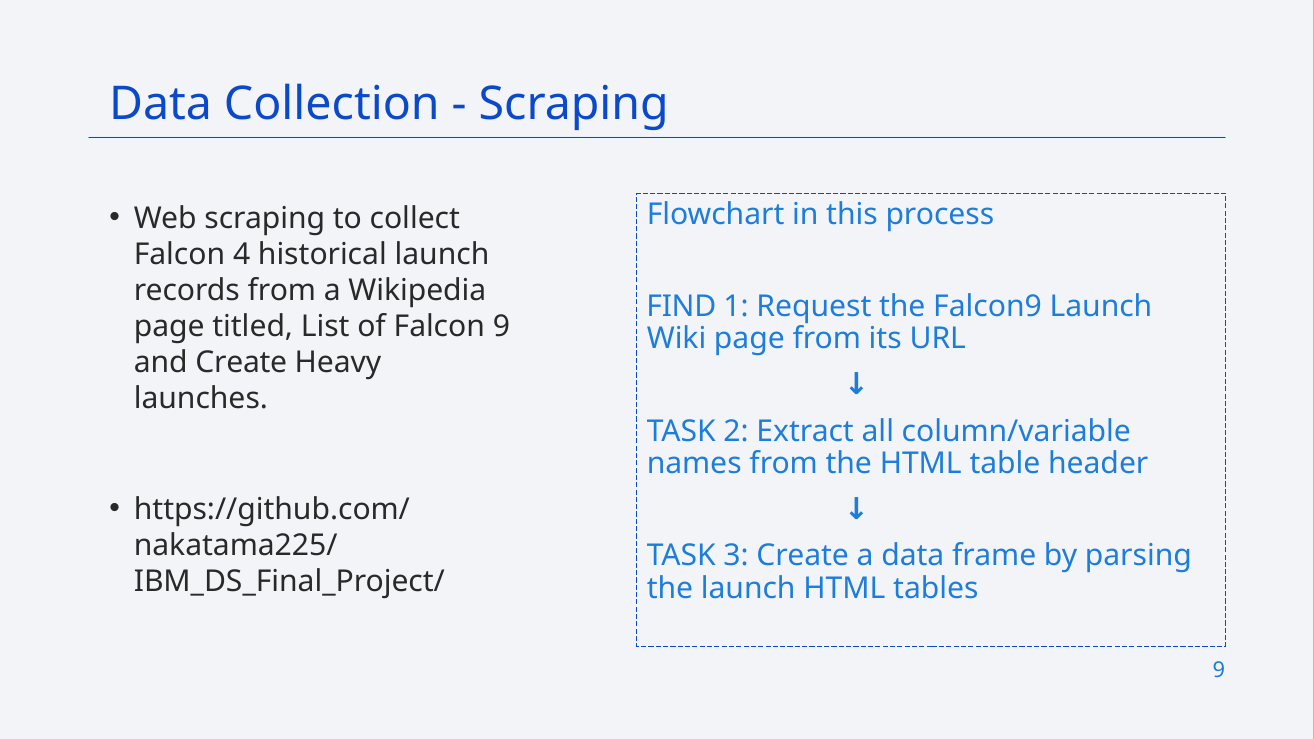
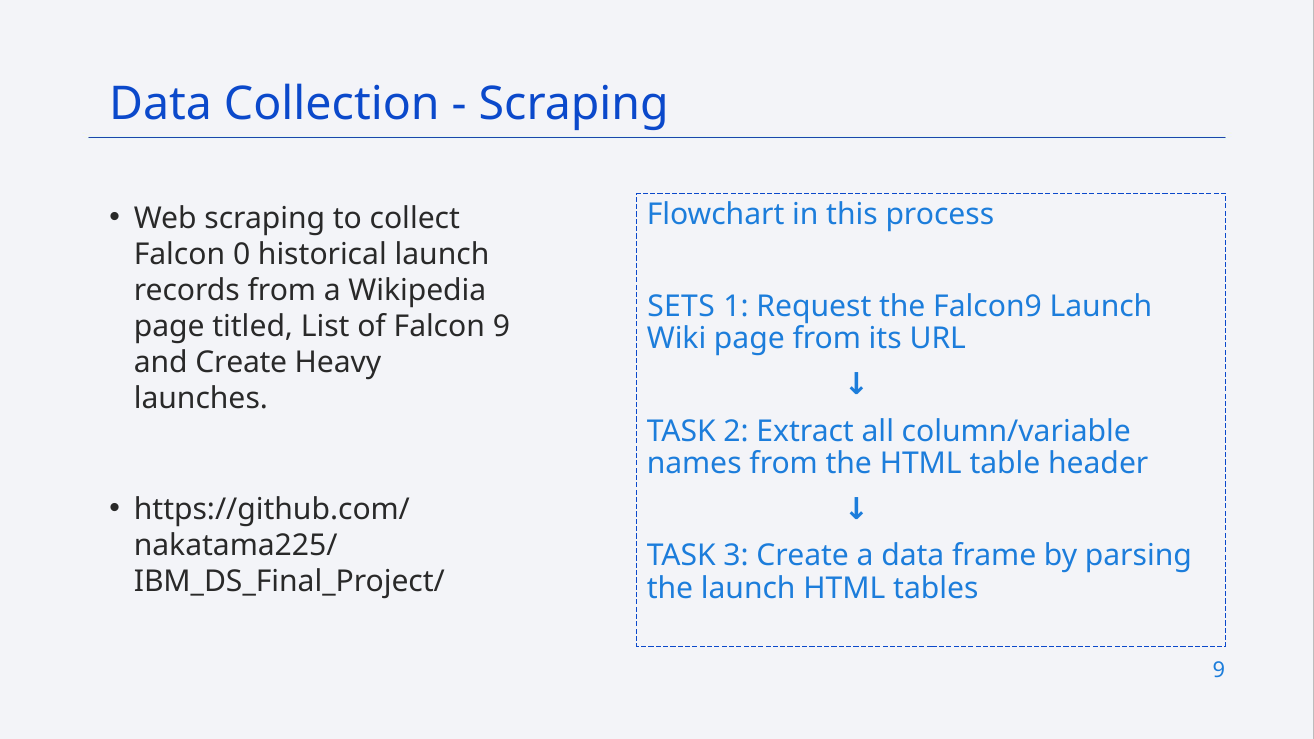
4: 4 -> 0 (242, 254)
FIND: FIND -> SETS (681, 306)
